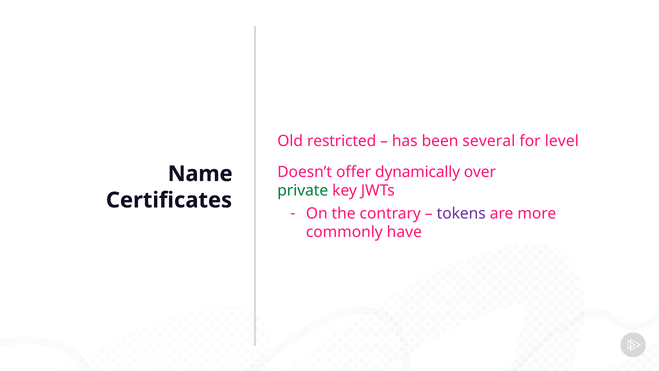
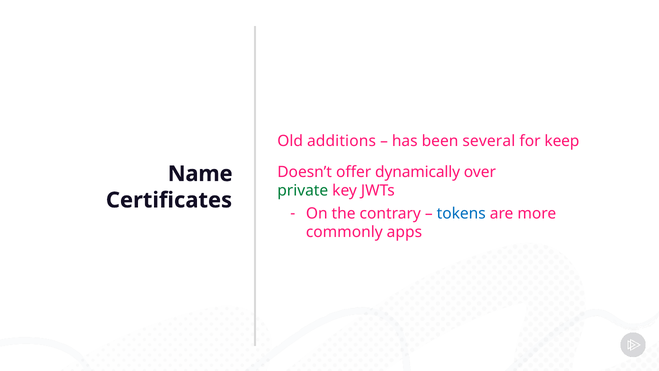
restricted: restricted -> additions (341, 141)
level: level -> keep (562, 141)
tokens colour: purple -> blue (461, 213)
have: have -> apps (404, 232)
